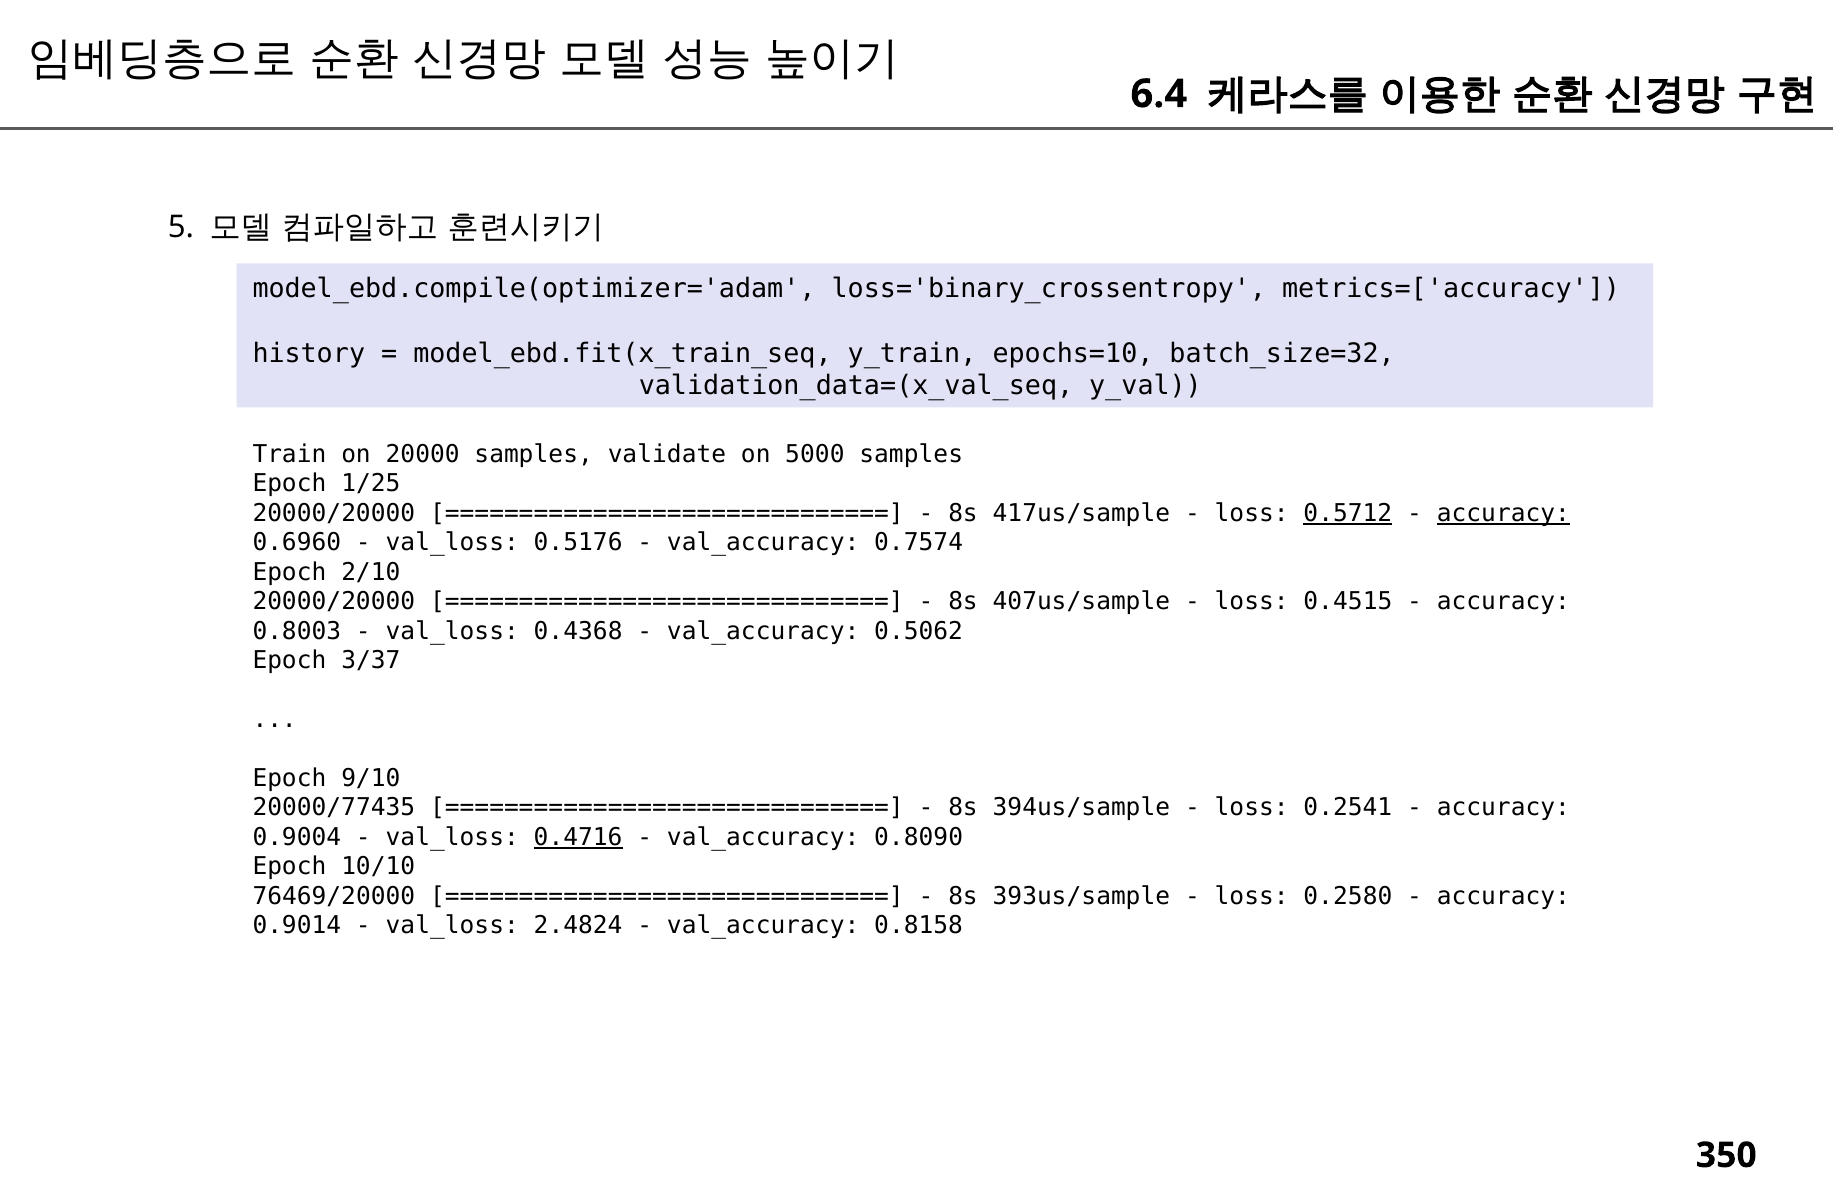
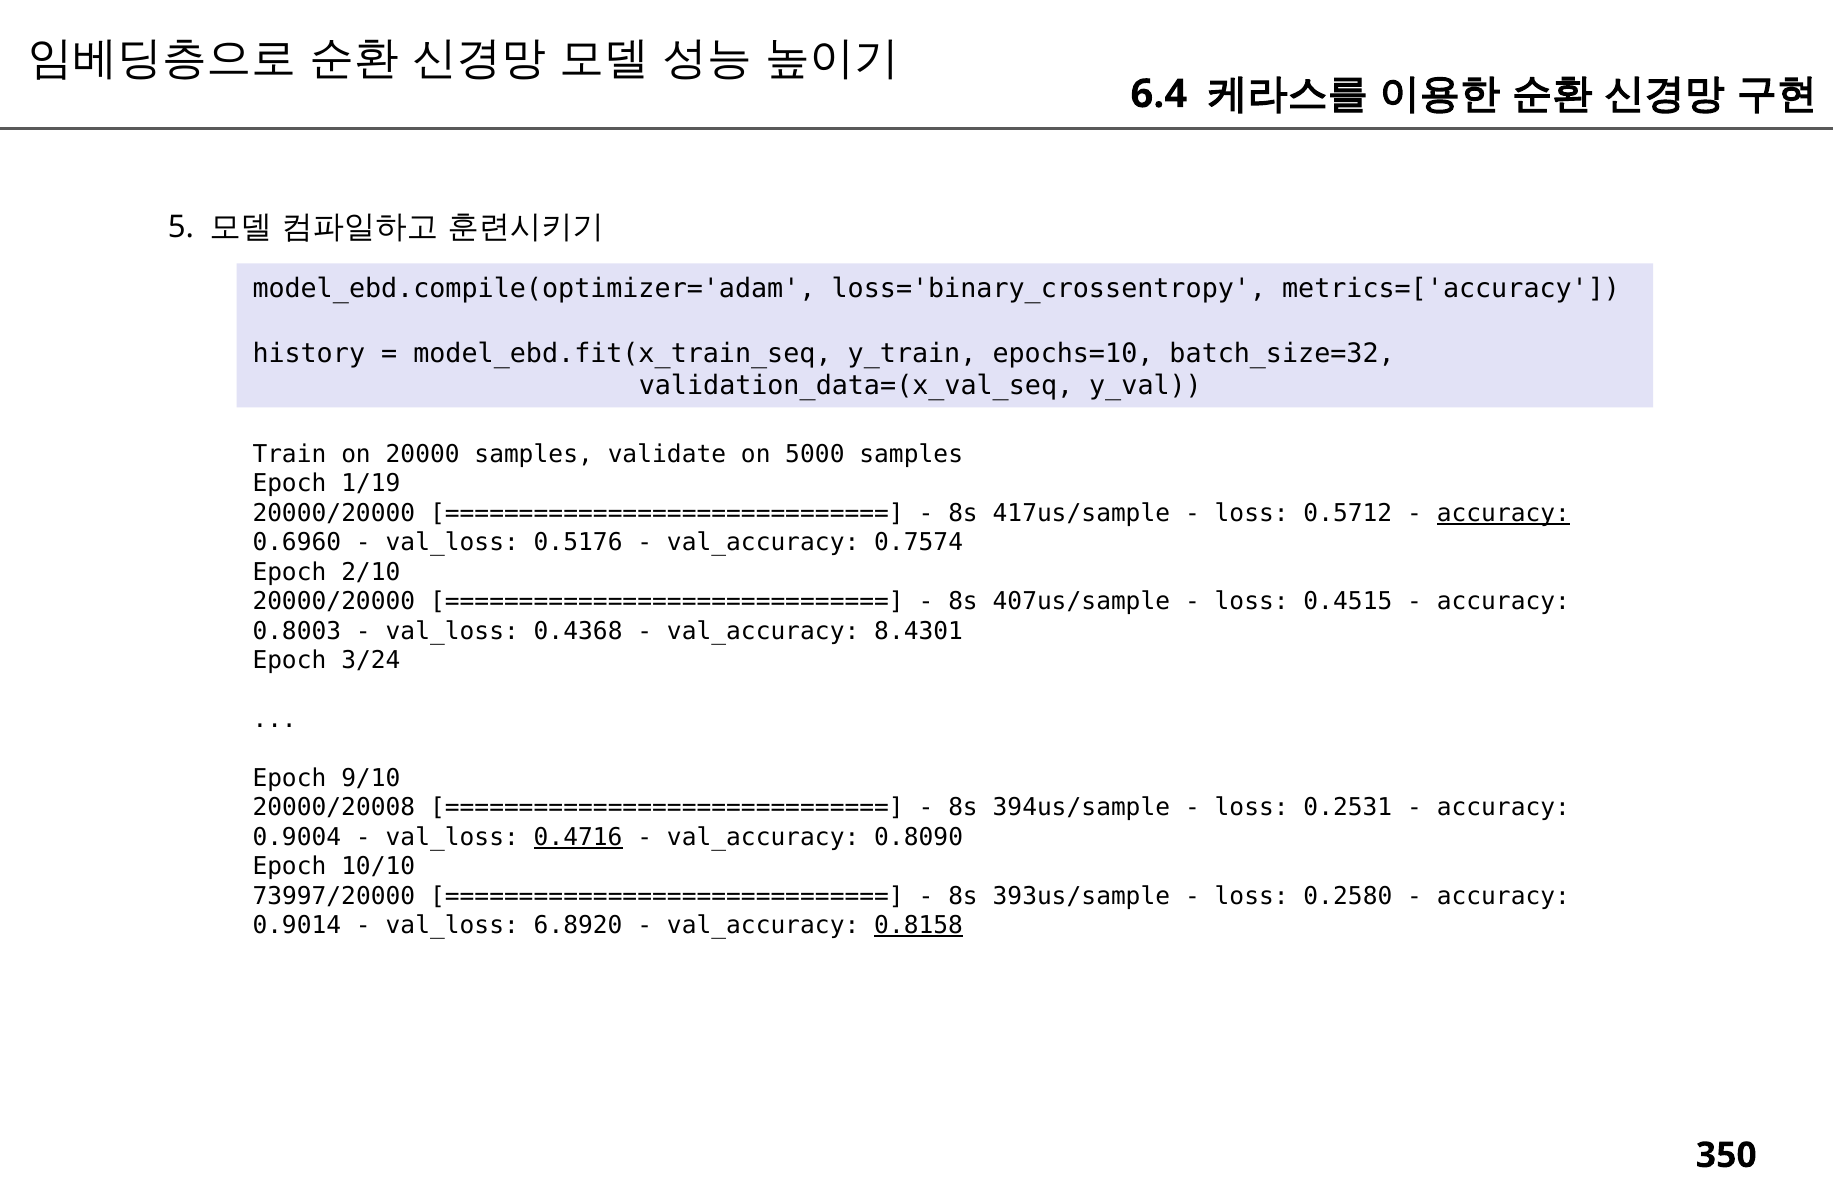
1/25: 1/25 -> 1/19 (371, 484)
0.5712 underline: present -> none (1348, 513)
0.5062: 0.5062 -> 8.4301 (919, 631)
3/37: 3/37 -> 3/24 (371, 661)
20000/77435: 20000/77435 -> 20000/20008 (334, 808)
0.2541: 0.2541 -> 0.2531 (1348, 808)
76469/20000: 76469/20000 -> 73997/20000 (334, 896)
2.4824: 2.4824 -> 6.8920 (578, 926)
0.8158 underline: none -> present (919, 926)
